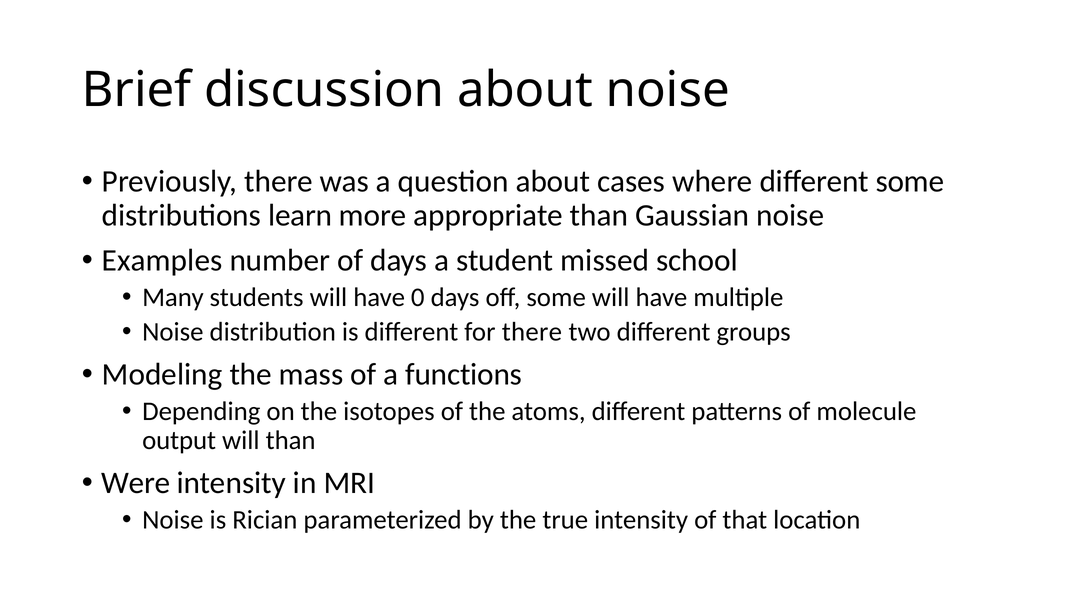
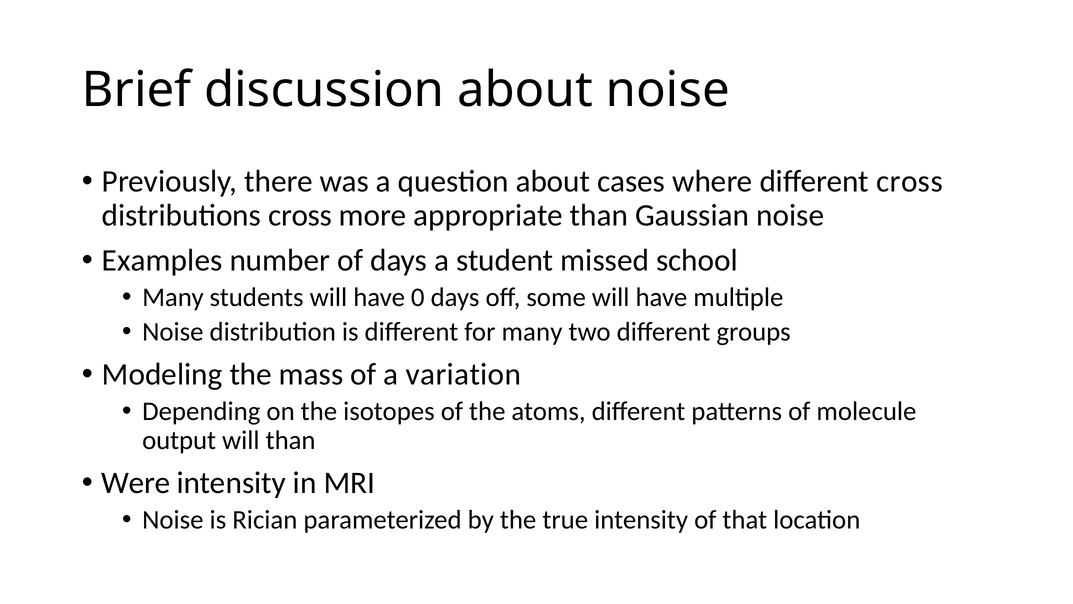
different some: some -> cross (910, 181)
distributions learn: learn -> cross (300, 215)
for there: there -> many (532, 332)
functions: functions -> variation (464, 374)
